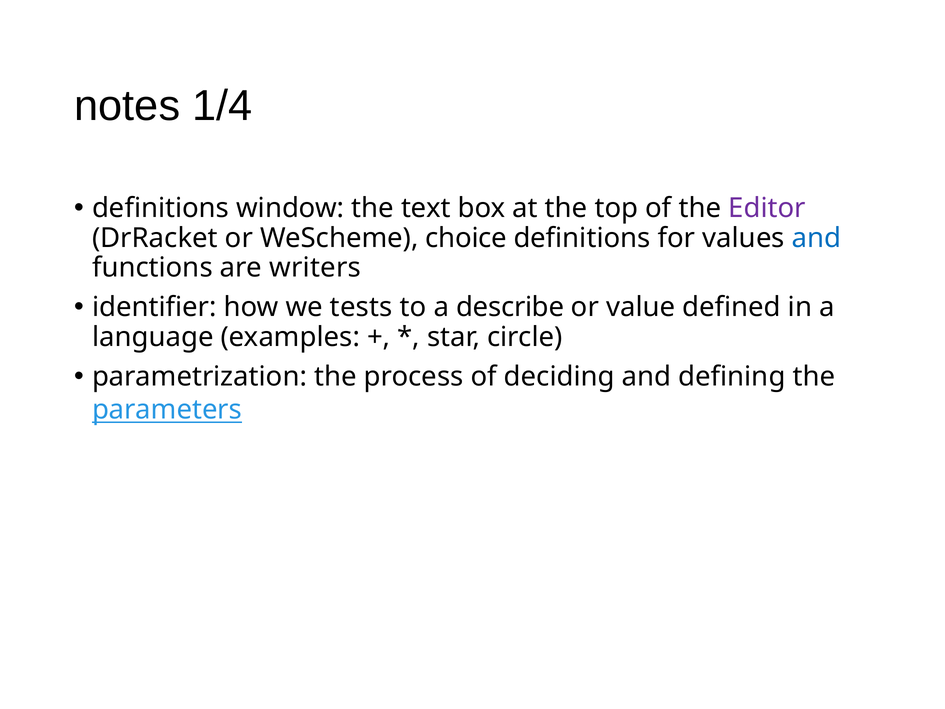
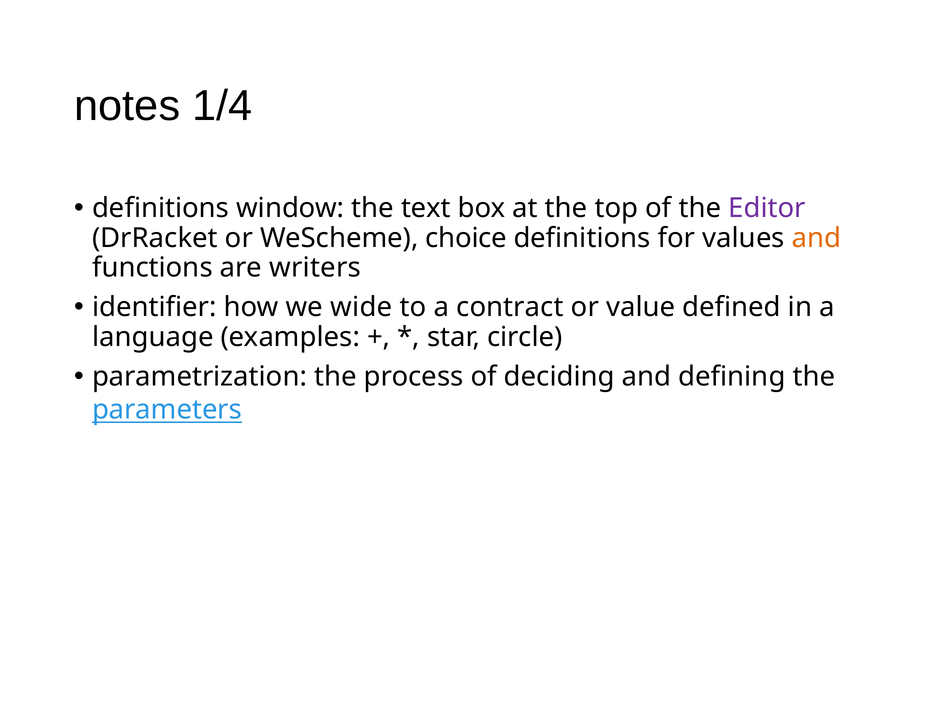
and colour: blue -> orange (817, 238)
tests: tests -> wide (361, 307)
describe: describe -> contract (510, 307)
